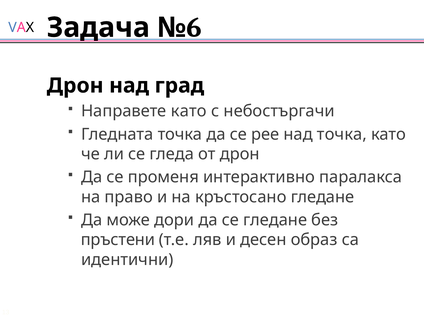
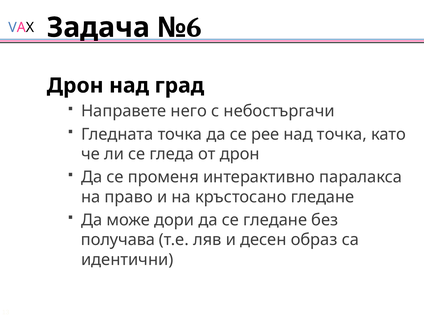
Направете като: като -> него (189, 111)
пръстени: пръстени -> получава (118, 240)
